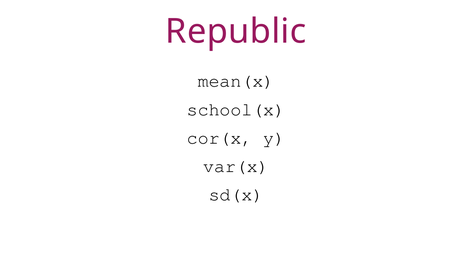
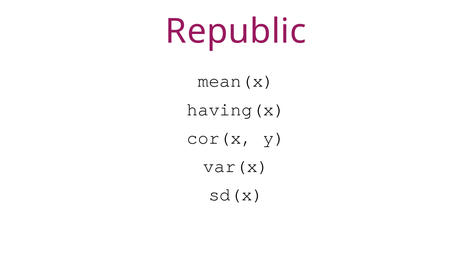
school(x: school(x -> having(x (236, 109)
